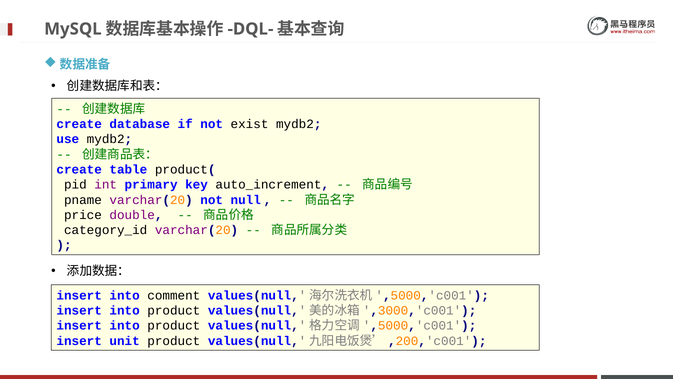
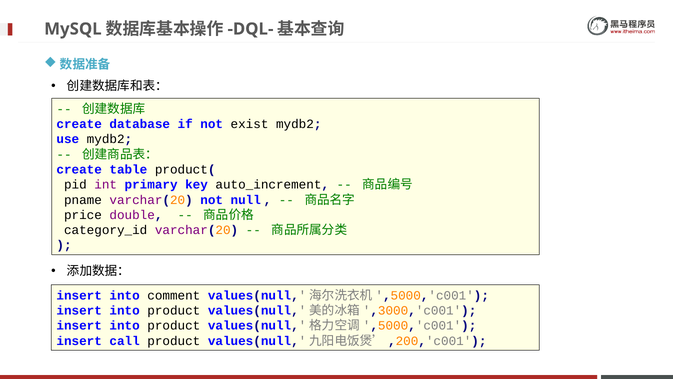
unit: unit -> call (125, 341)
